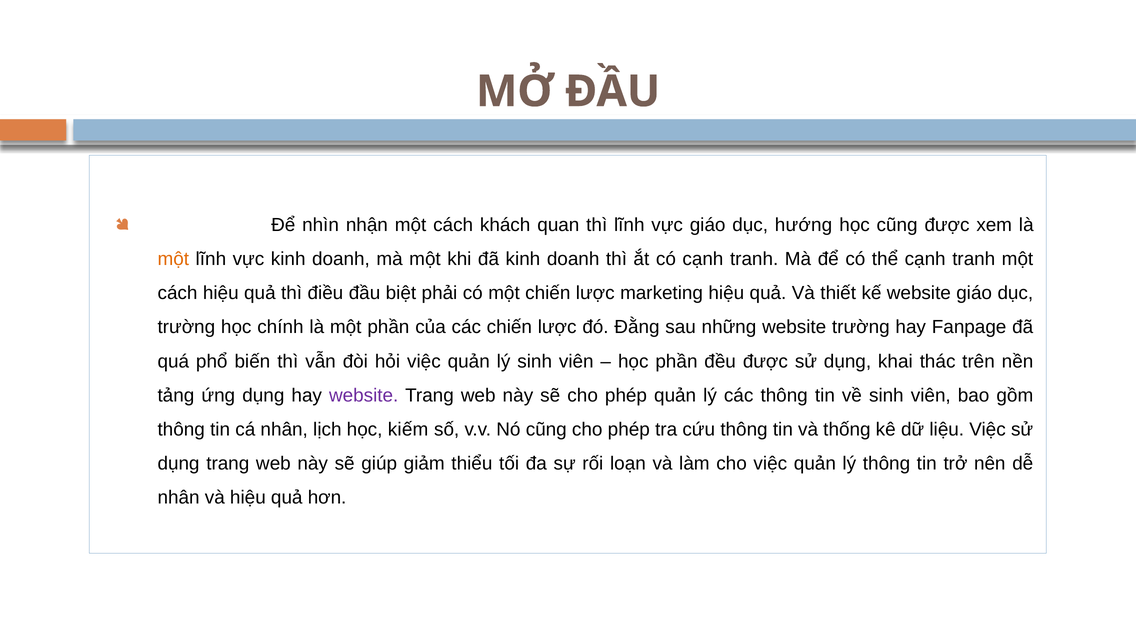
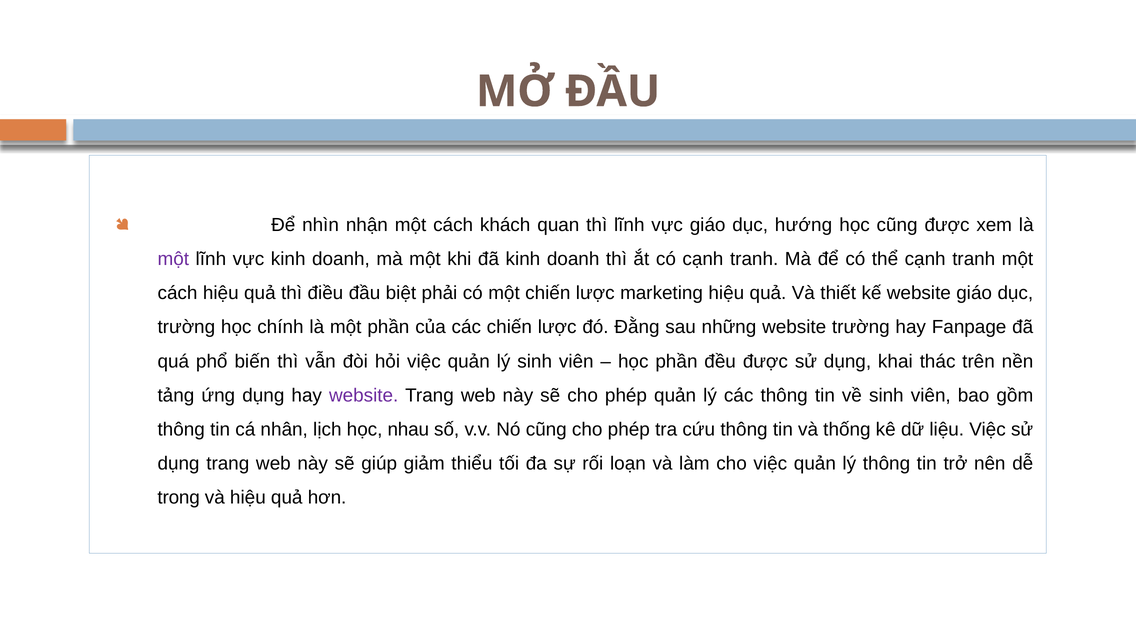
một colour: orange -> purple (173, 259)
kiếm: kiếm -> nhau (408, 429)
nhân: nhân -> trong (179, 498)
